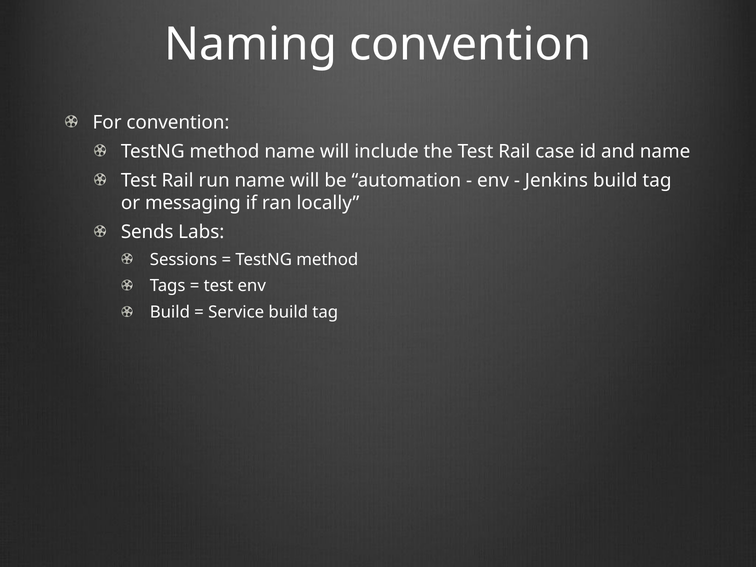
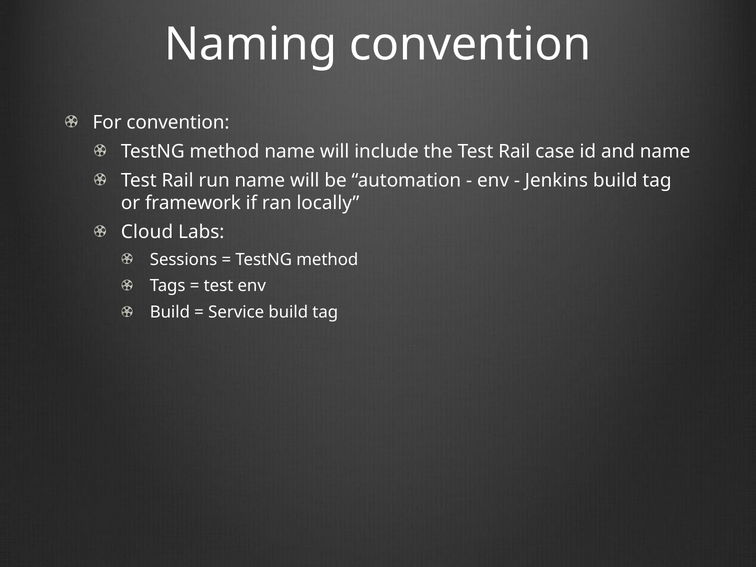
messaging: messaging -> framework (193, 203)
Sends: Sends -> Cloud (147, 232)
